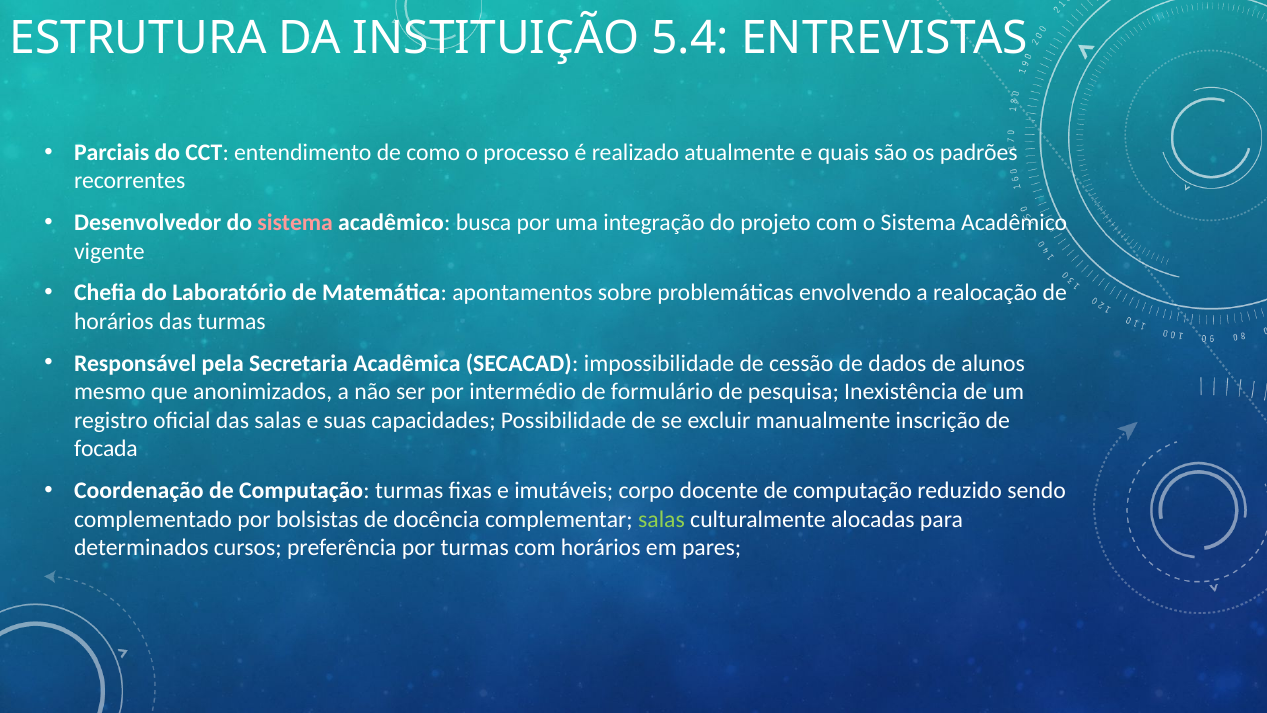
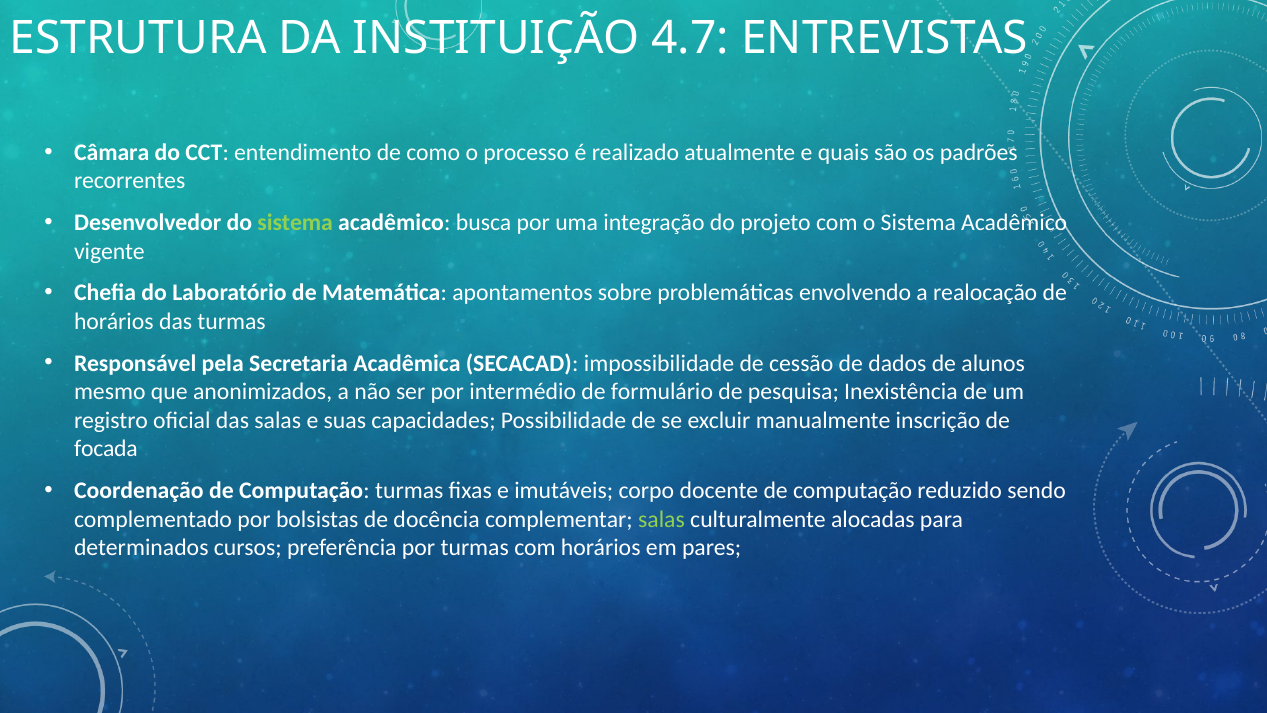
5.4: 5.4 -> 4.7 (690, 38)
Parciais: Parciais -> Câmara (112, 153)
sistema colour: pink -> light green (295, 223)
